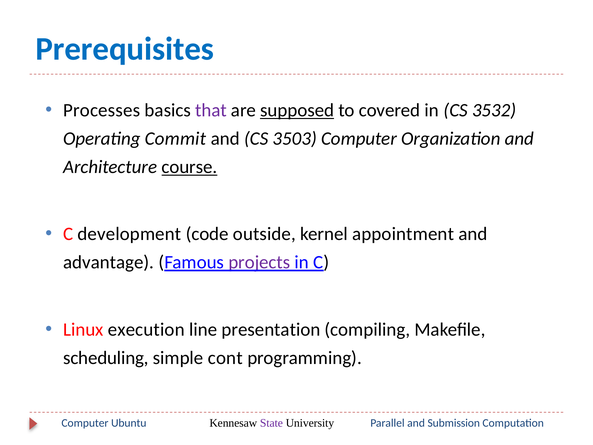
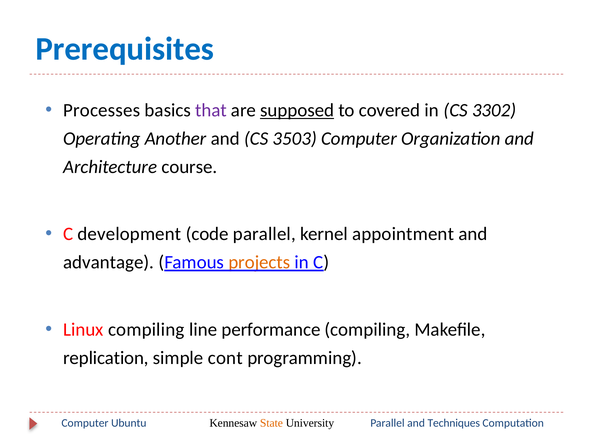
3532: 3532 -> 3302 (494, 110)
Commit: Commit -> Another (176, 139)
course underline: present -> none (189, 167)
code outside: outside -> parallel (264, 234)
projects colour: purple -> orange (259, 262)
Linux execution: execution -> compiling (146, 329)
presentation: presentation -> performance (271, 329)
scheduling: scheduling -> replication (106, 358)
State colour: purple -> orange (271, 423)
Submission: Submission -> Techniques (454, 423)
